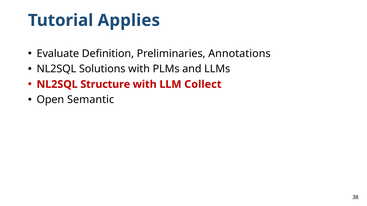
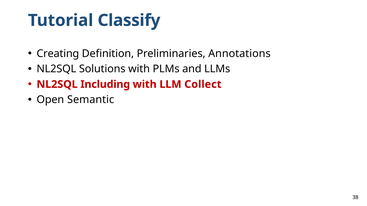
Applies: Applies -> Classify (129, 20)
Evaluate: Evaluate -> Creating (58, 54)
Structure: Structure -> Including (105, 84)
